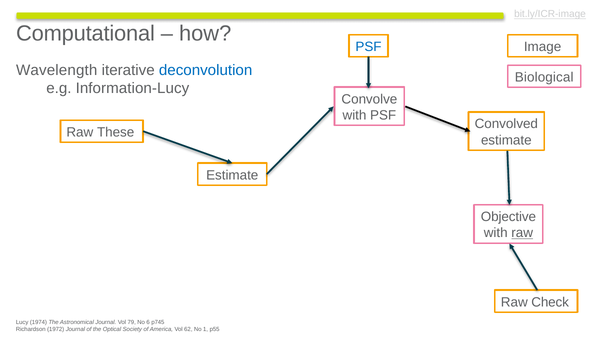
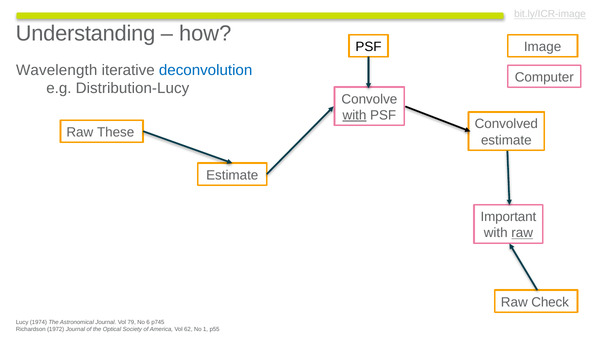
Computational: Computational -> Understanding (86, 33)
PSF colour: blue -> black (369, 47)
Biological: Biological -> Computer (544, 77)
Information-Lucy: Information-Lucy -> Distribution-Lucy (132, 88)
with underline: none -> present (355, 115)
Objective: Objective -> Important (508, 217)
